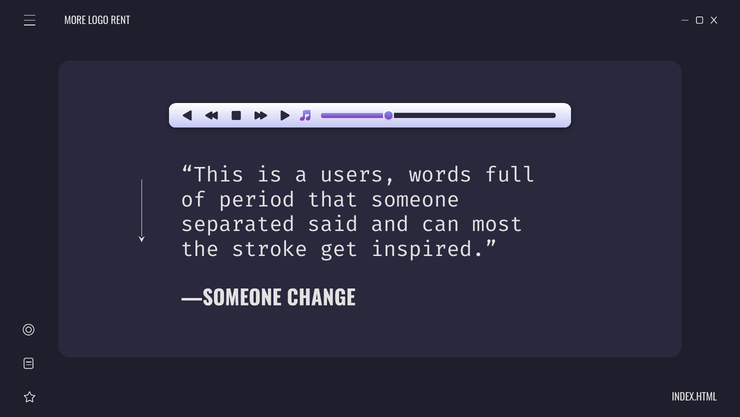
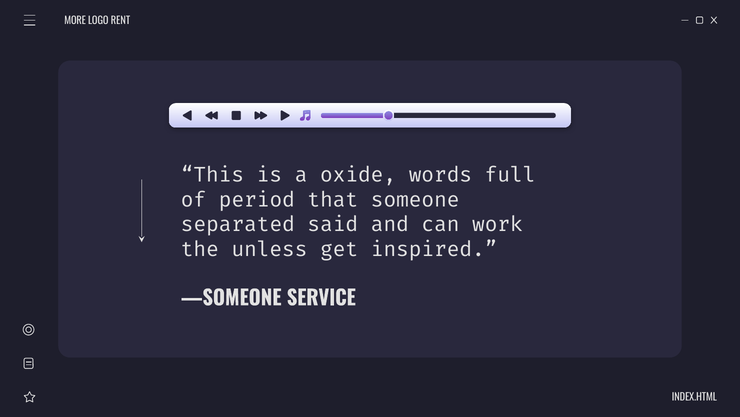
users: users -> oxide (358, 175)
most: most -> work (497, 224)
stroke: stroke -> unless (269, 249)
CHANGE: CHANGE -> SERVICE (321, 298)
